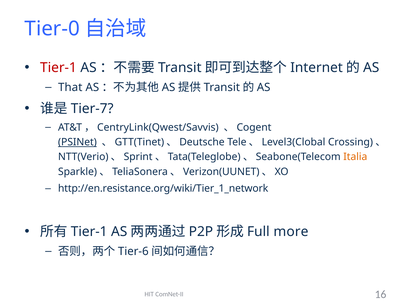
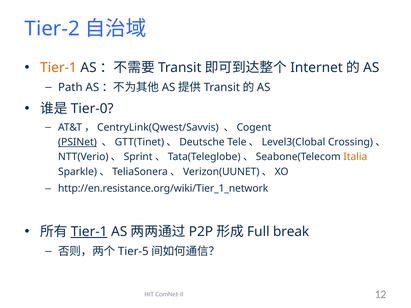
Tier-0: Tier-0 -> Tier-2 (52, 29)
Tier-1 colour: red -> orange (58, 68)
That: That -> Path (70, 88)
Tier-7: Tier-7 -> Tier-0 (92, 109)
Tier-1 underline: none -> present (89, 232)
more: more -> break (291, 232)
Tier-6: Tier-6 -> Tier-5 (133, 252)
16: 16 -> 12 (381, 295)
